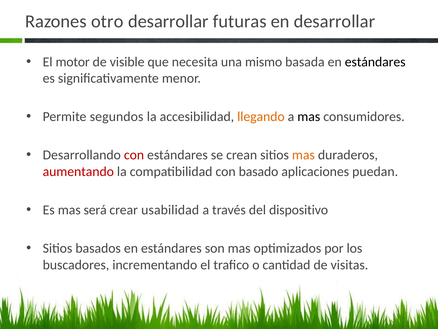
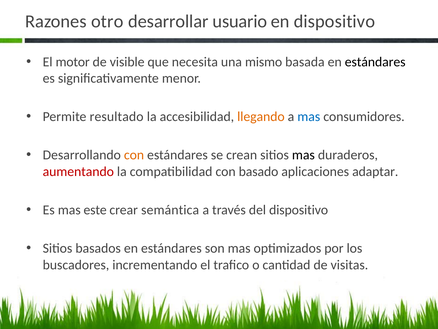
futuras: futuras -> usuario (240, 21)
en desarrollar: desarrollar -> dispositivo (334, 21)
segundos: segundos -> resultado (117, 117)
mas colour: black -> blue (309, 117)
con colour: red -> orange (134, 155)
mas colour: orange -> black (303, 155)
puedan: puedan -> adaptar (375, 171)
será: será -> este (95, 210)
usabilidad: usabilidad -> semántica (170, 210)
